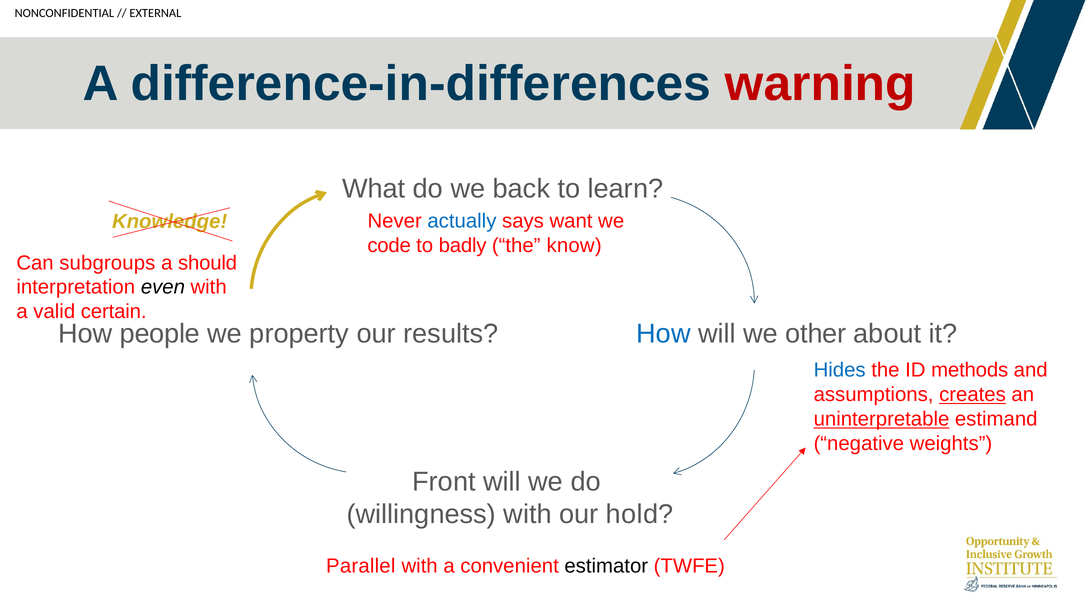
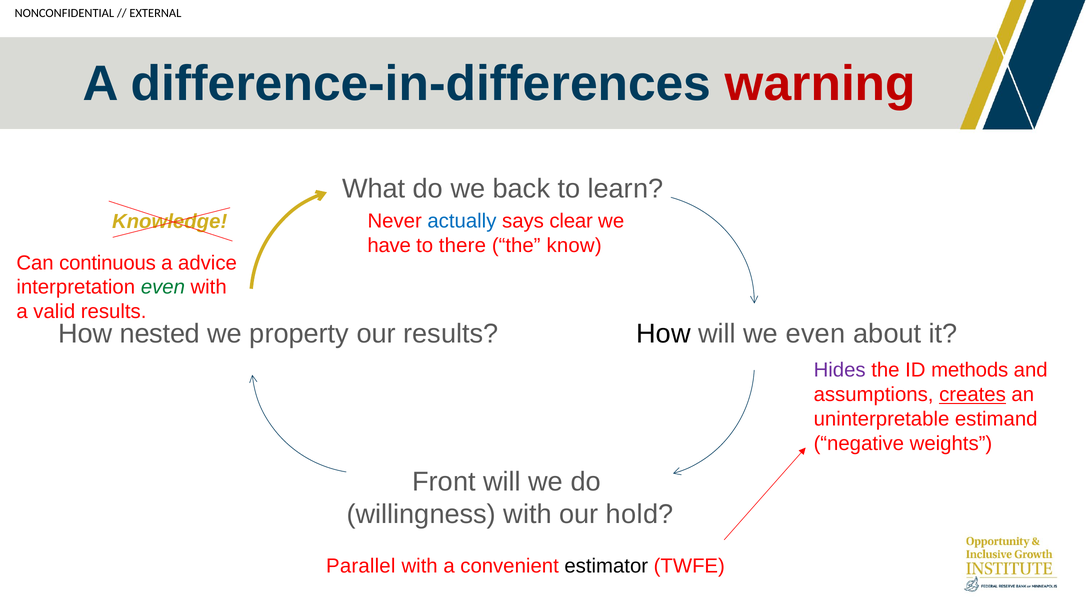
want: want -> clear (571, 221)
code: code -> have (389, 246)
badly: badly -> there (462, 246)
subgroups: subgroups -> continuous (108, 263)
should: should -> advice (207, 263)
even colour: black -> green (163, 287)
valid certain: certain -> results (114, 312)
people: people -> nested (160, 334)
How colour: blue -> black (663, 334)
we other: other -> even (816, 334)
Hides colour: blue -> purple (840, 370)
uninterpretable underline: present -> none (881, 419)
